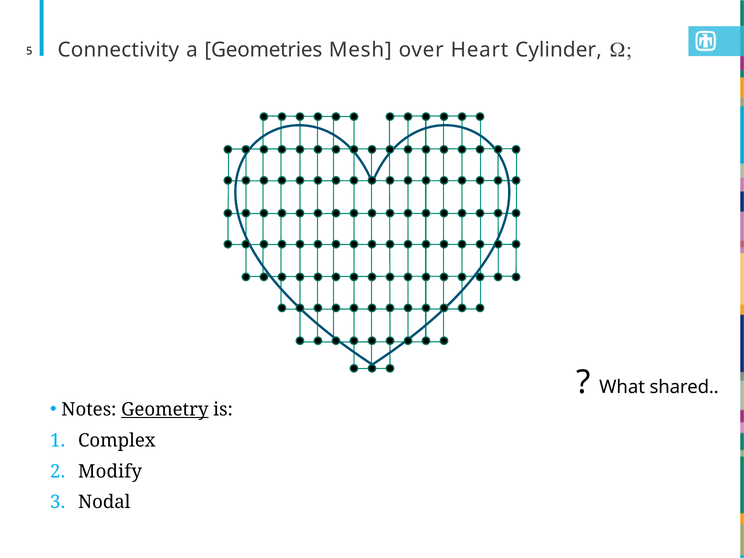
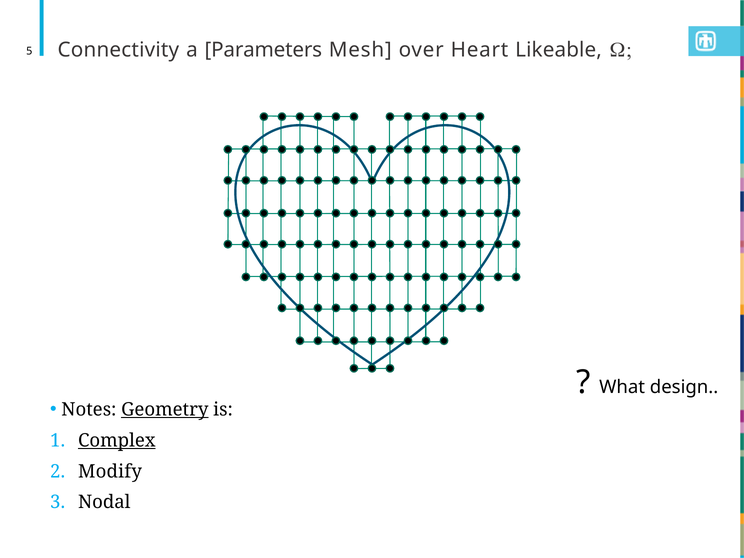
Geometries: Geometries -> Parameters (263, 50)
Cylinder: Cylinder -> Likeable (559, 50)
shared: shared -> design (684, 387)
Complex underline: none -> present (117, 440)
